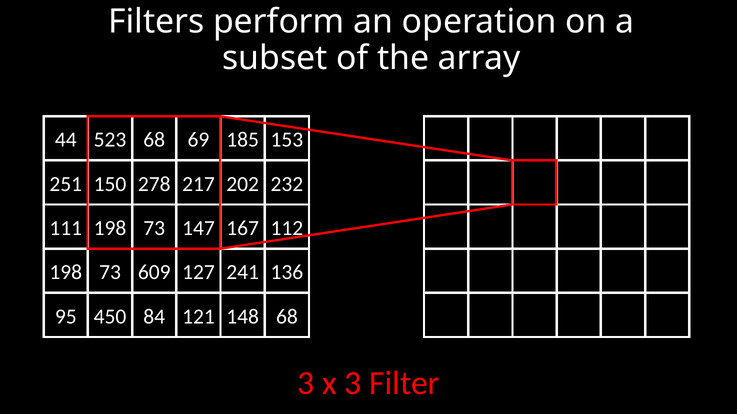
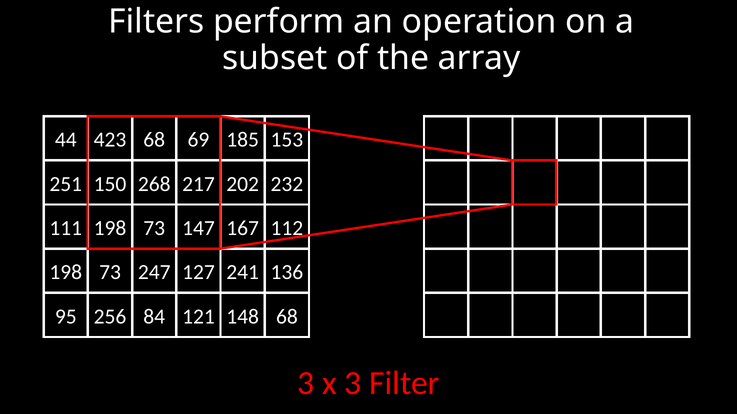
523: 523 -> 423 (110, 140)
278: 278 -> 268 (154, 184)
609: 609 -> 247 (154, 273)
450: 450 -> 256 (110, 317)
